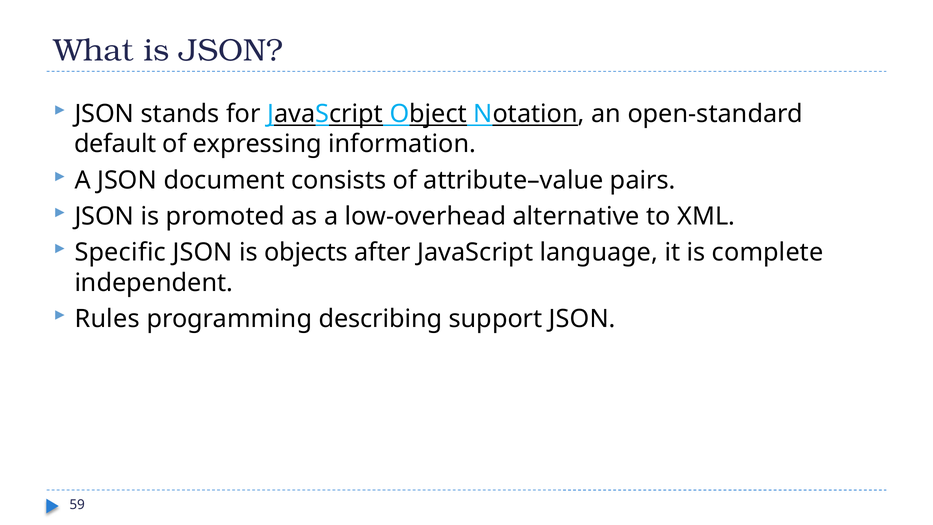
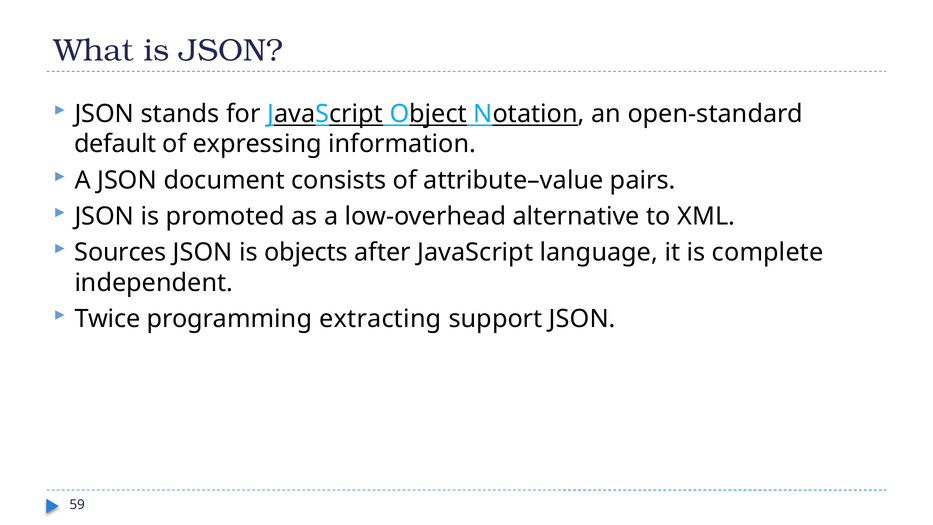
Specific: Specific -> Sources (120, 252)
Rules: Rules -> Twice (107, 319)
describing: describing -> extracting (380, 319)
